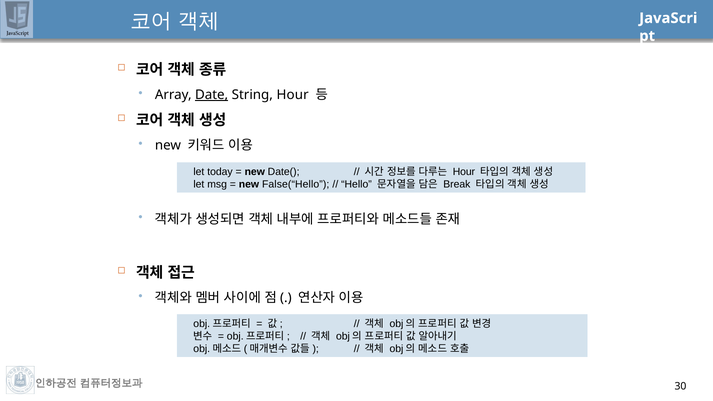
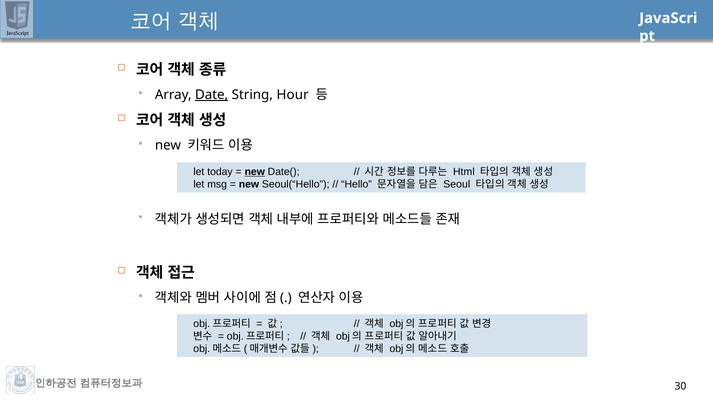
new underline: none -> present (255, 172)
Hour: Hour -> Html (464, 172)
False(“Hello: False(“Hello -> Seoul(“Hello (296, 184)
Break: Break -> Seoul (457, 184)
